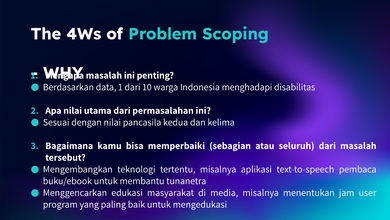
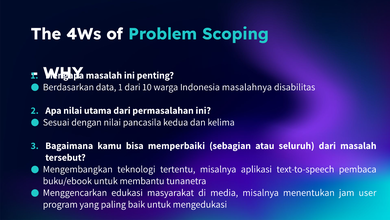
menghadapi: menghadapi -> masalahnya (247, 87)
